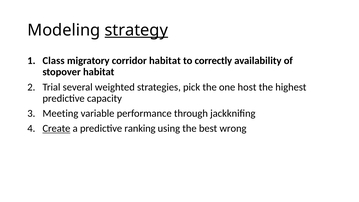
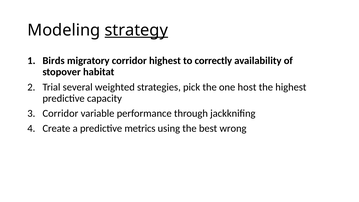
Class: Class -> Birds (54, 61)
corridor habitat: habitat -> highest (165, 61)
Meeting: Meeting -> Corridor (60, 113)
Create underline: present -> none (56, 128)
ranking: ranking -> metrics (140, 128)
